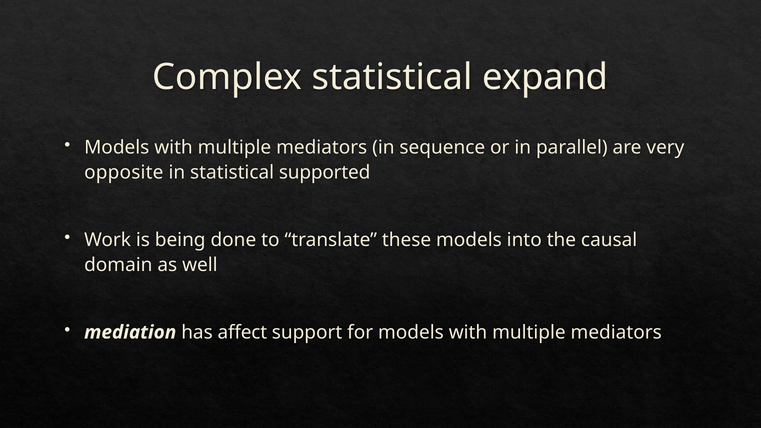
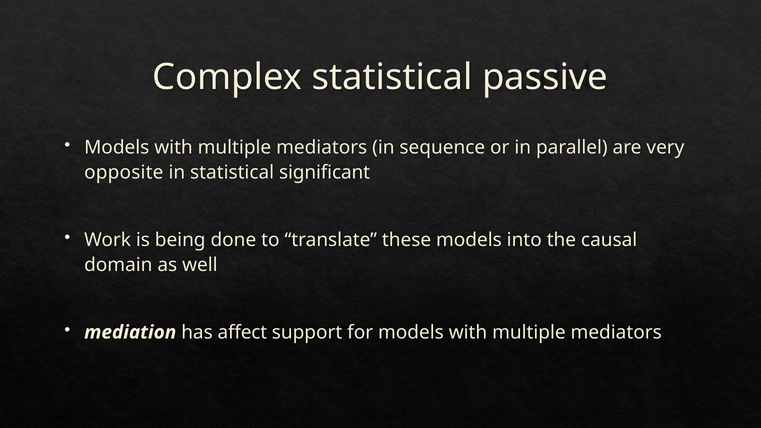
expand: expand -> passive (545, 77)
supported: supported -> significant (325, 173)
